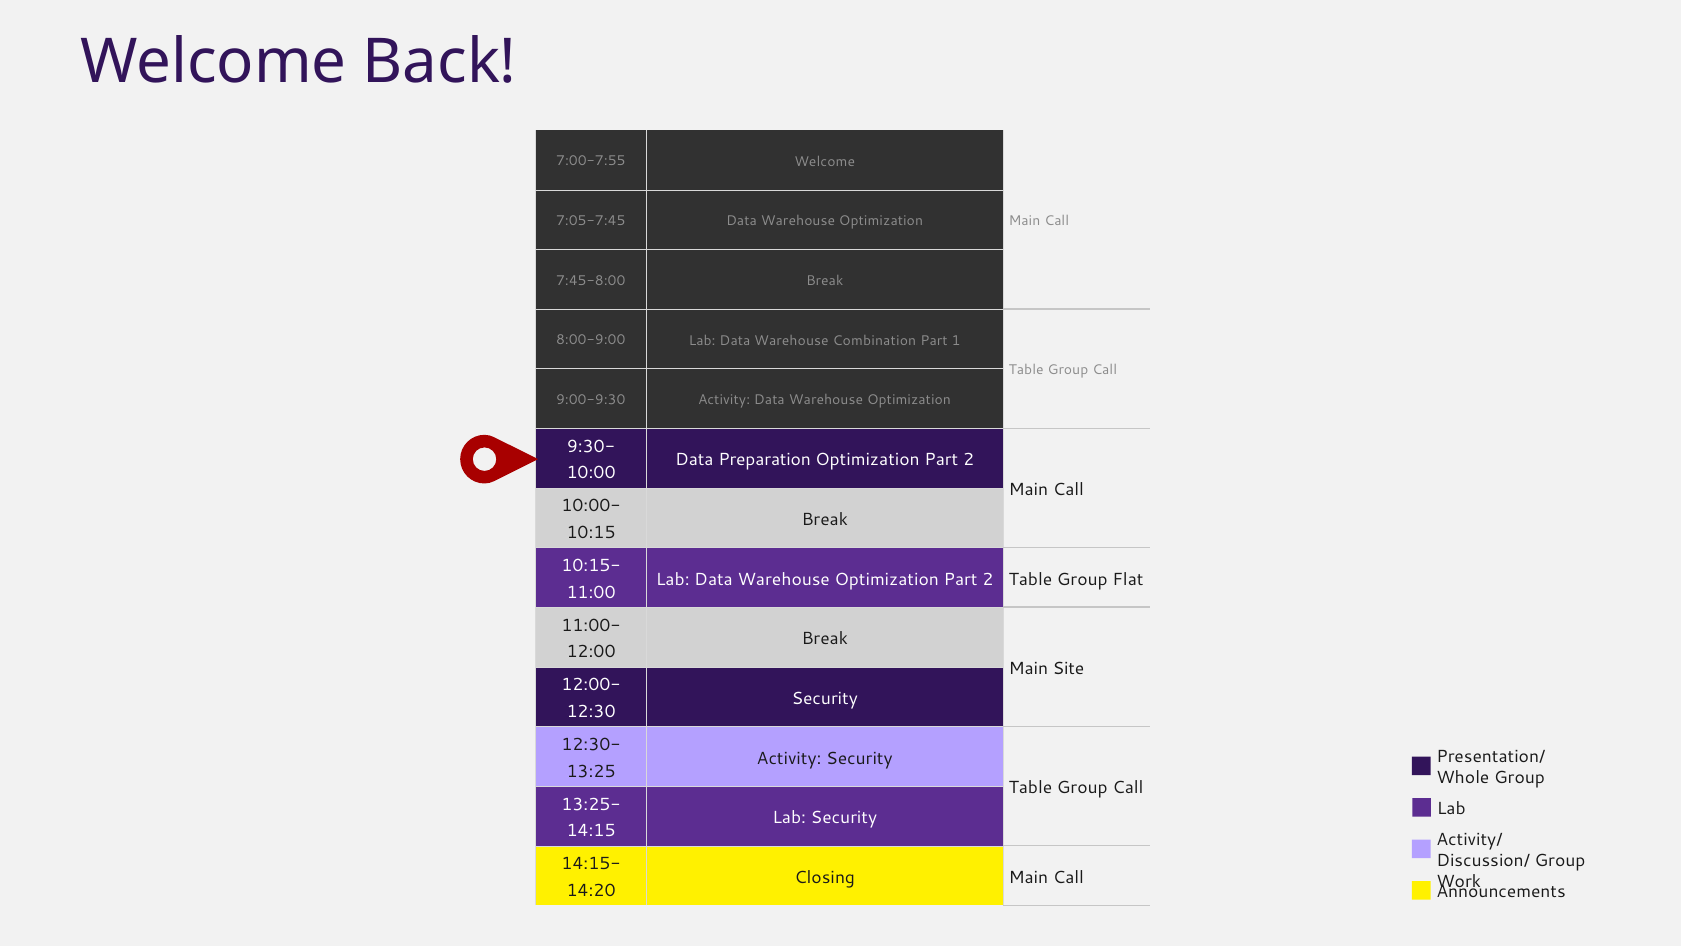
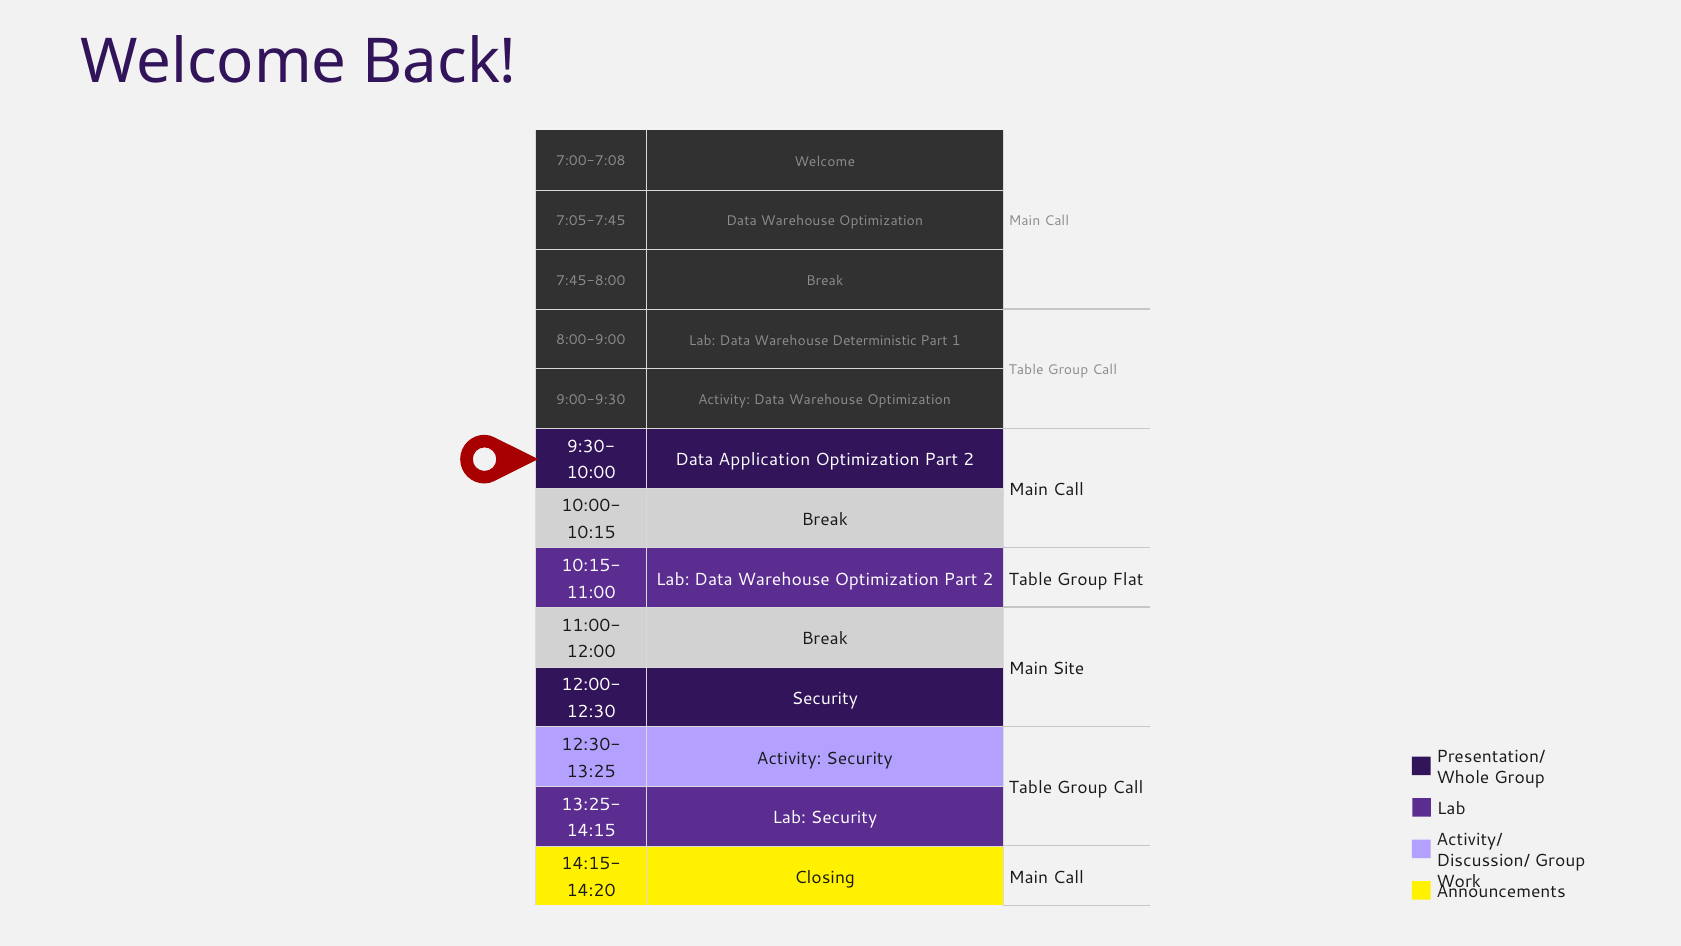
7:00-7:55: 7:00-7:55 -> 7:00-7:08 (591, 161)
Combination: Combination -> Deterministic (875, 340)
Preparation: Preparation -> Application (764, 460)
